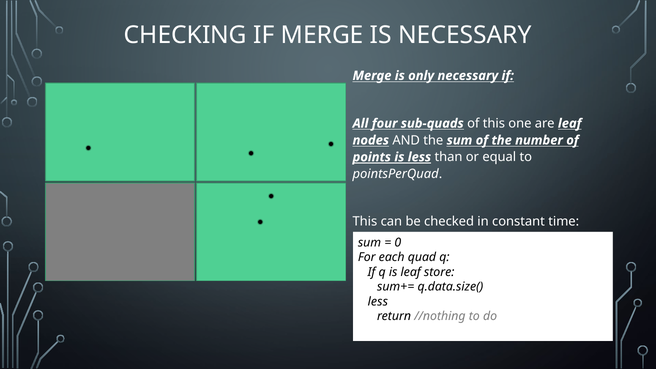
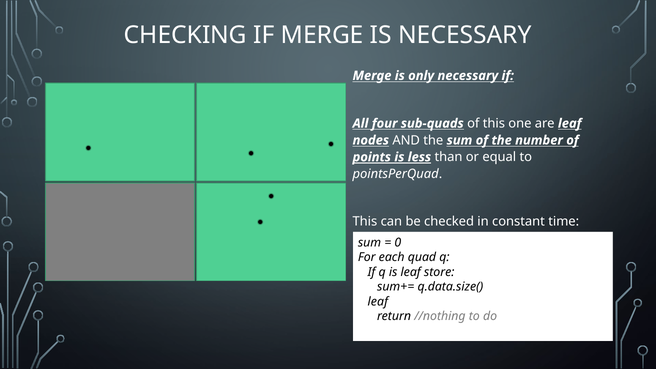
less: less -> leaf (378, 302)
